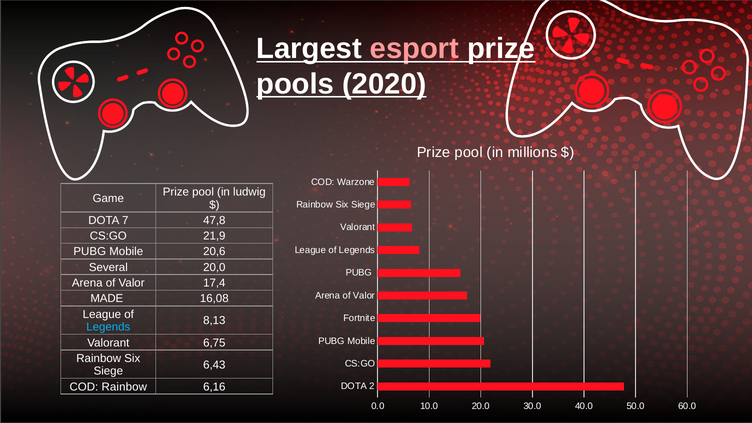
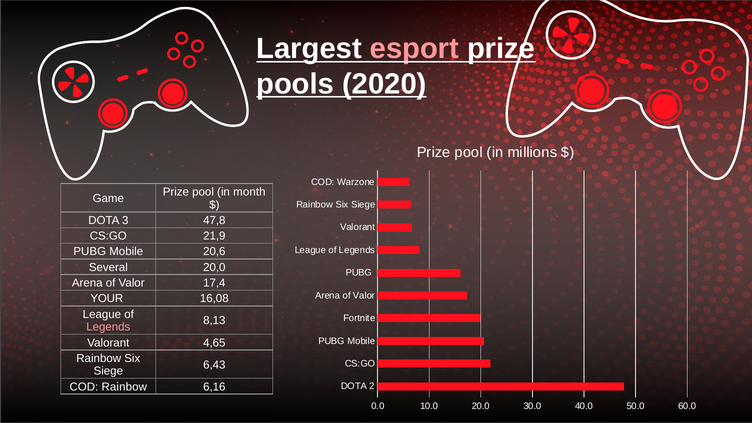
ludwig: ludwig -> month (249, 192)
7: 7 -> 3 (125, 220)
MADE: MADE -> YOUR (107, 299)
Legends colour: light blue -> pink (108, 327)
6,75: 6,75 -> 4,65 (214, 343)
